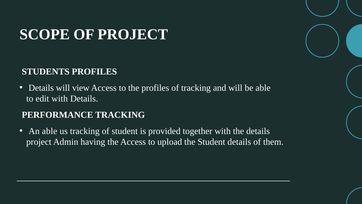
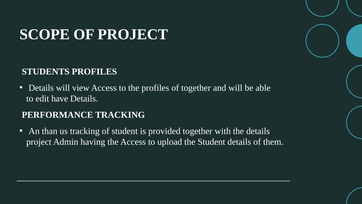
of tracking: tracking -> together (196, 88)
edit with: with -> have (60, 99)
An able: able -> than (50, 131)
